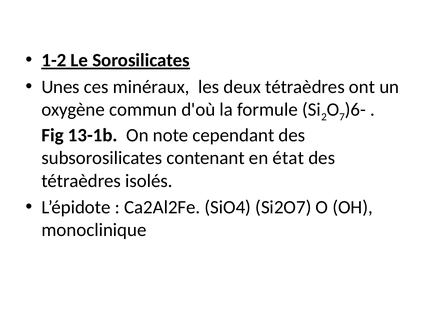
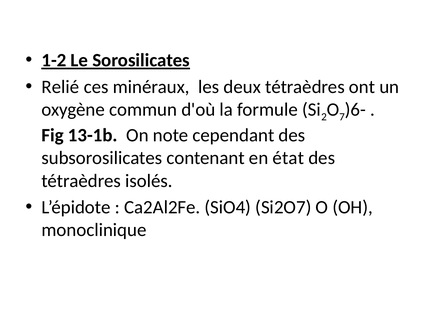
Unes: Unes -> Relié (60, 87)
